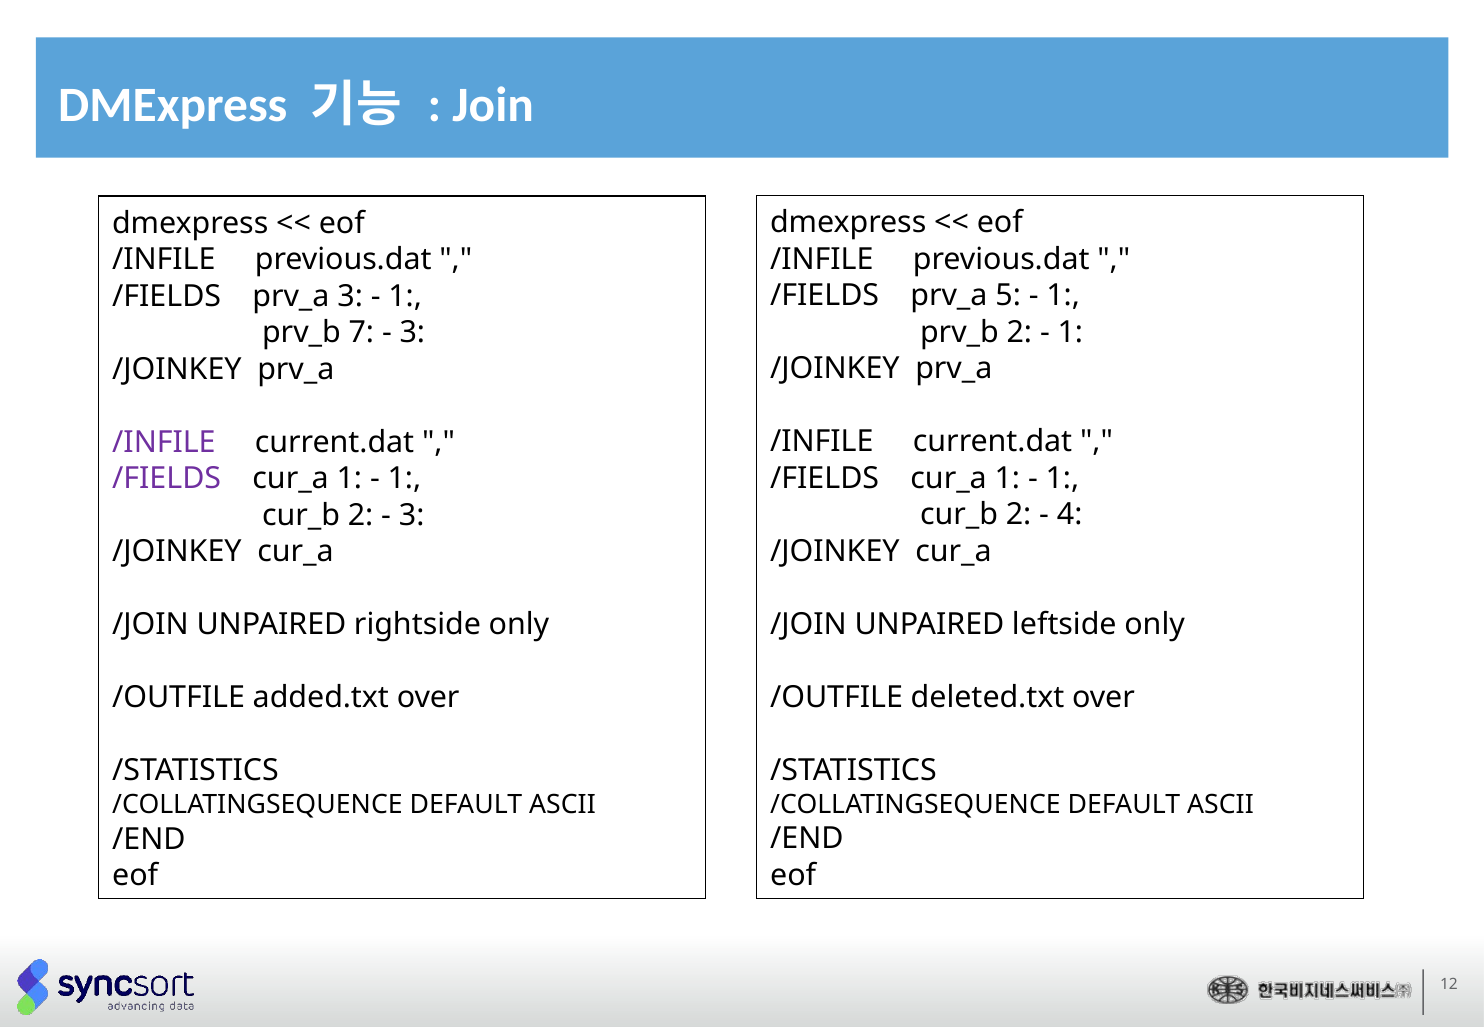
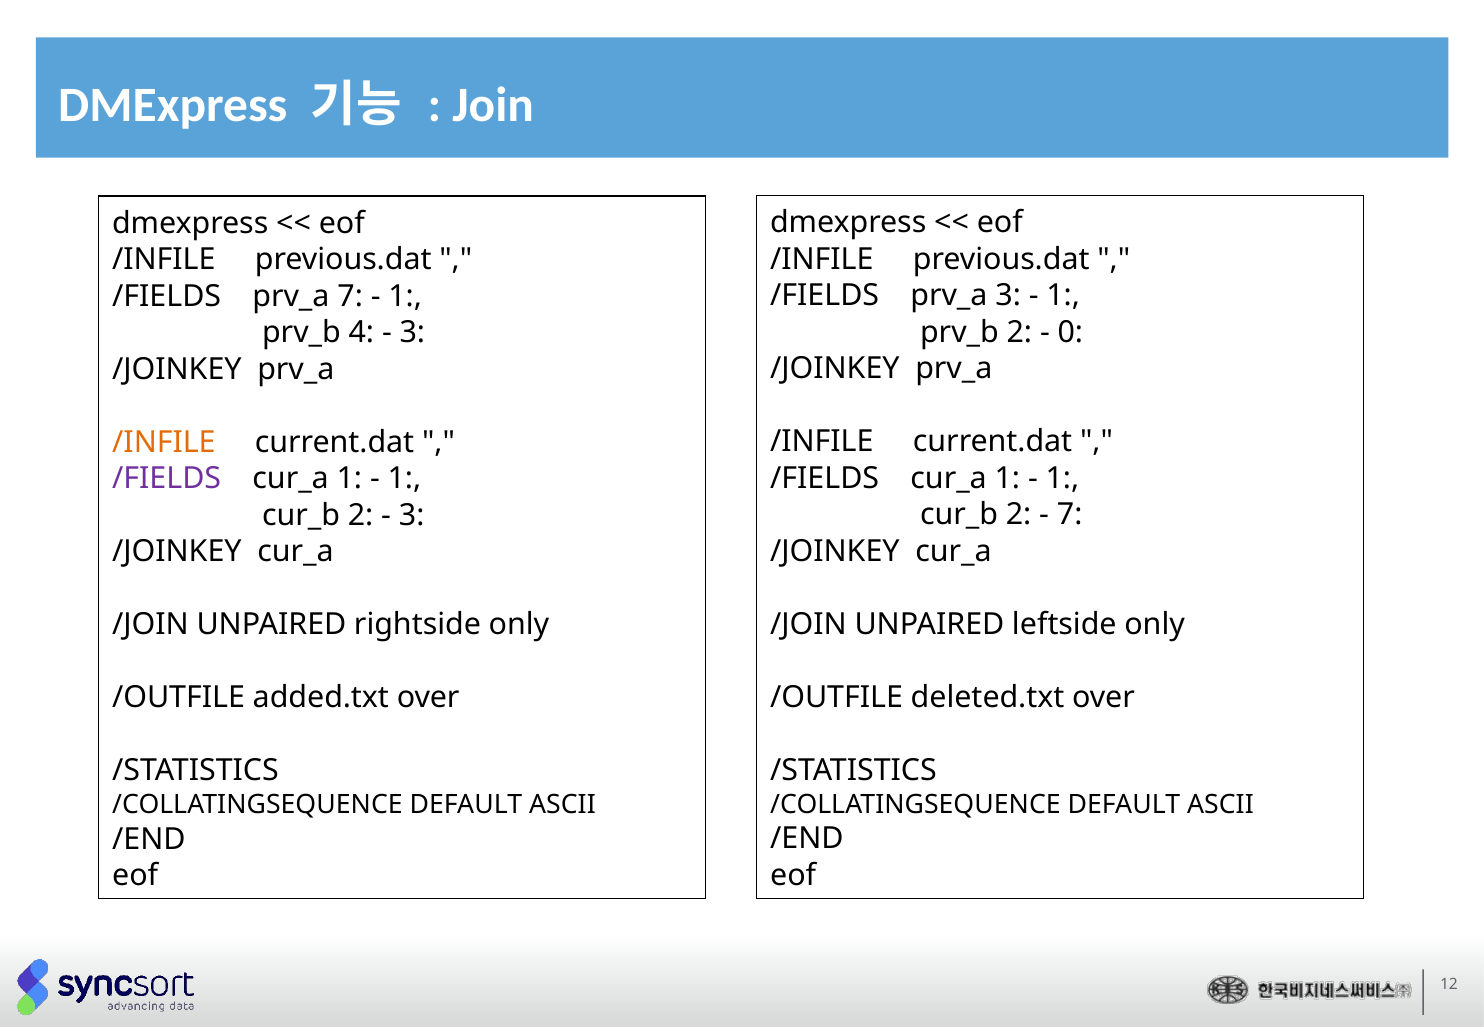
prv_a 5: 5 -> 3 (1008, 296)
prv_a 3: 3 -> 7 (350, 296)
1: 1 -> 0 (1070, 333)
7: 7 -> 4 (361, 333)
/INFILE colour: purple -> orange (164, 442)
4: 4 -> 7 (1070, 515)
